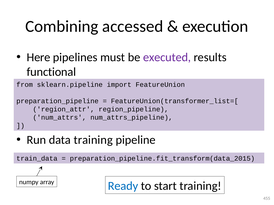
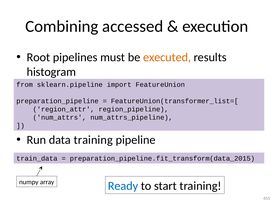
Here: Here -> Root (38, 57)
executed colour: purple -> orange (167, 57)
functional: functional -> histogram (51, 72)
